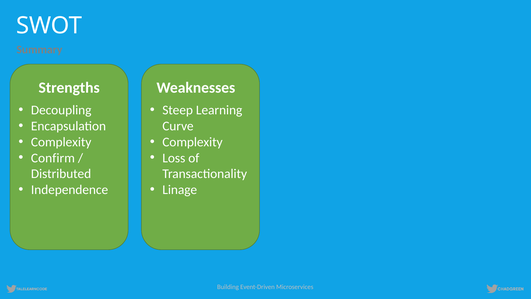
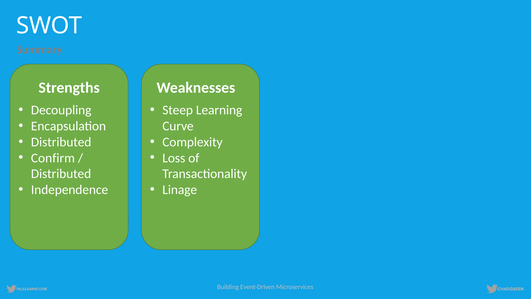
Complexity: Complexity -> Distributed (61, 142)
